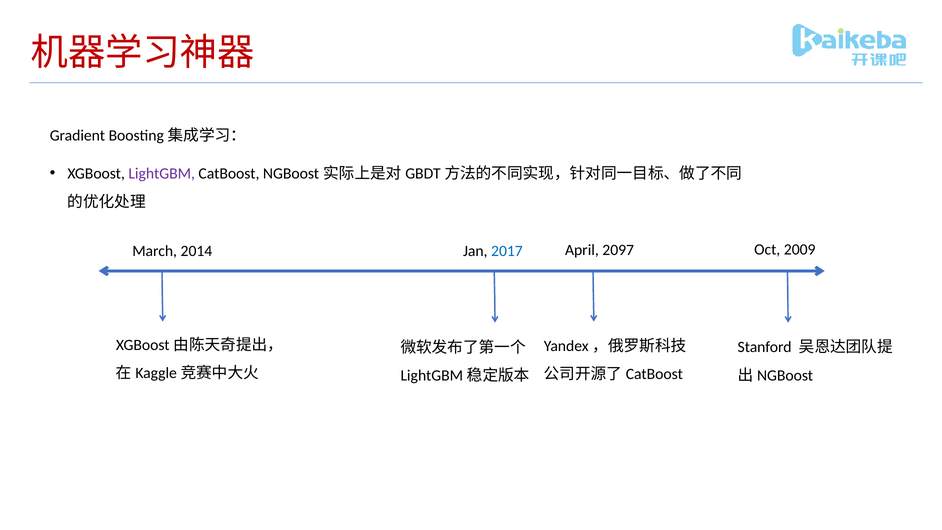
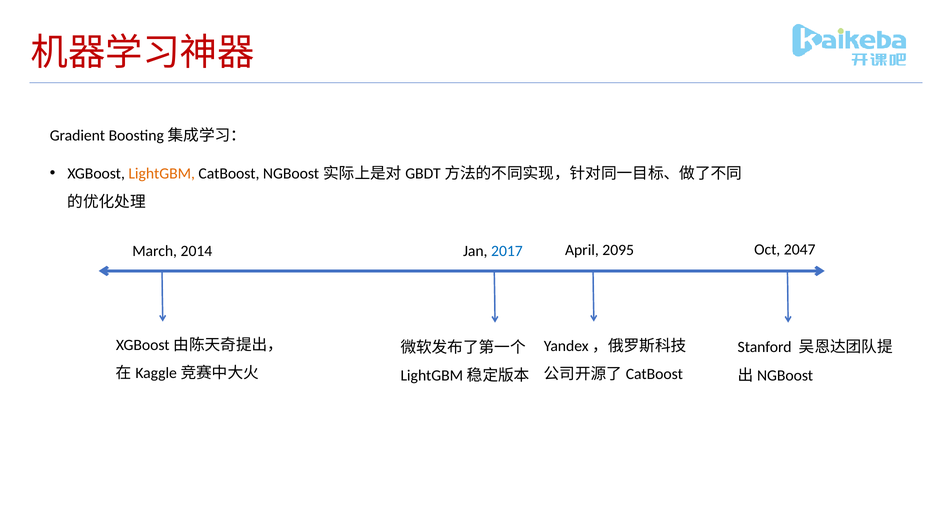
LightGBM colour: purple -> orange (162, 174)
2097: 2097 -> 2095 (618, 250)
2009: 2009 -> 2047 (800, 249)
